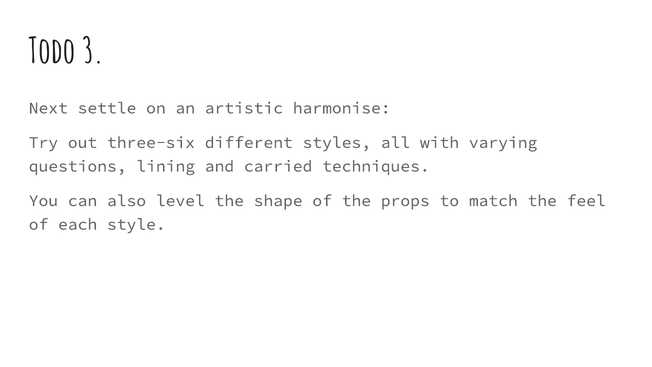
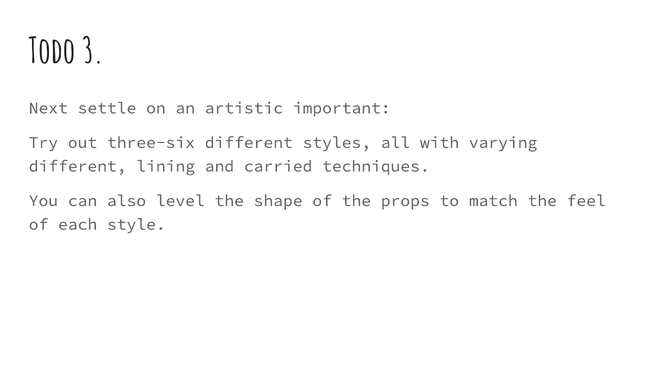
harmonise: harmonise -> important (342, 108)
questions: questions -> different (78, 166)
